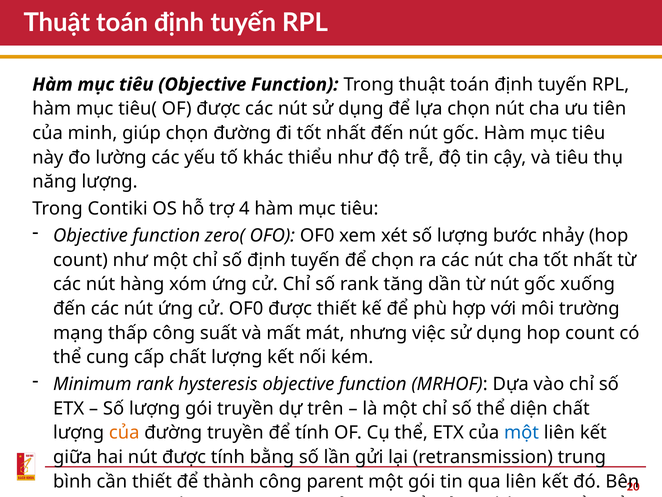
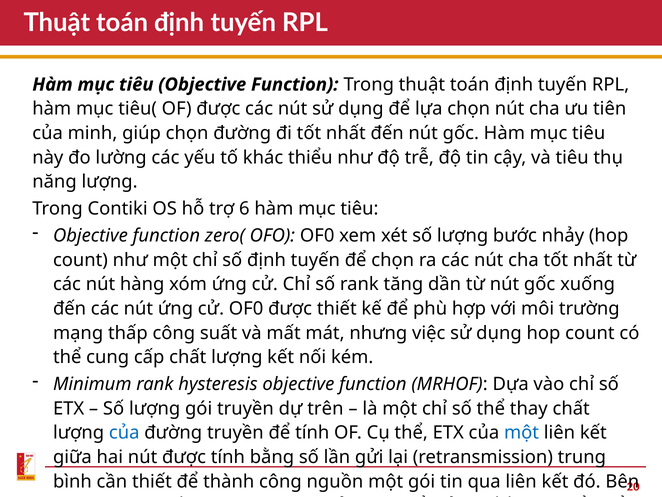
4: 4 -> 6 (244, 209)
diện: diện -> thay (529, 408)
của colour: orange -> blue (124, 432)
parent: parent -> nguồn (335, 481)
